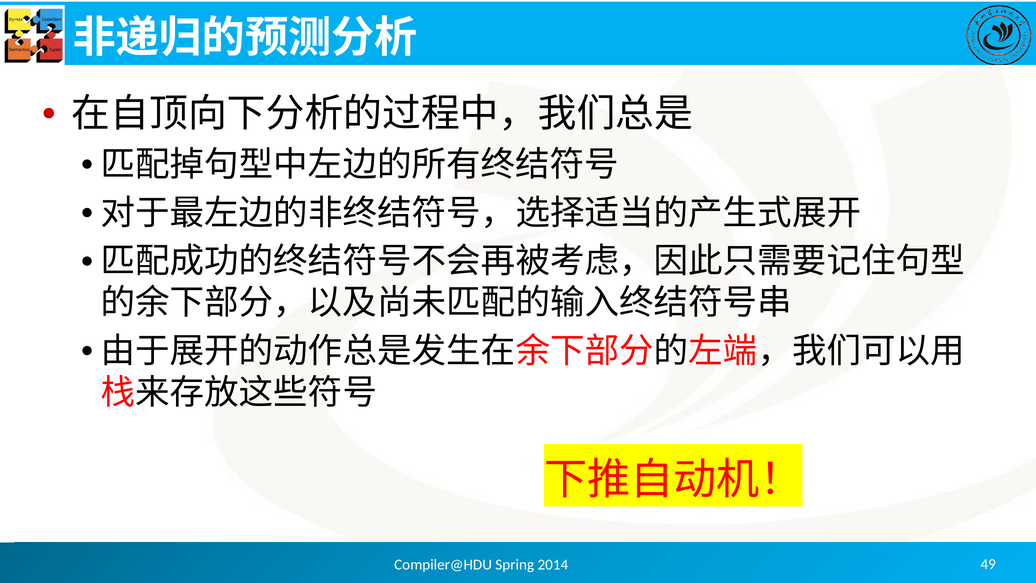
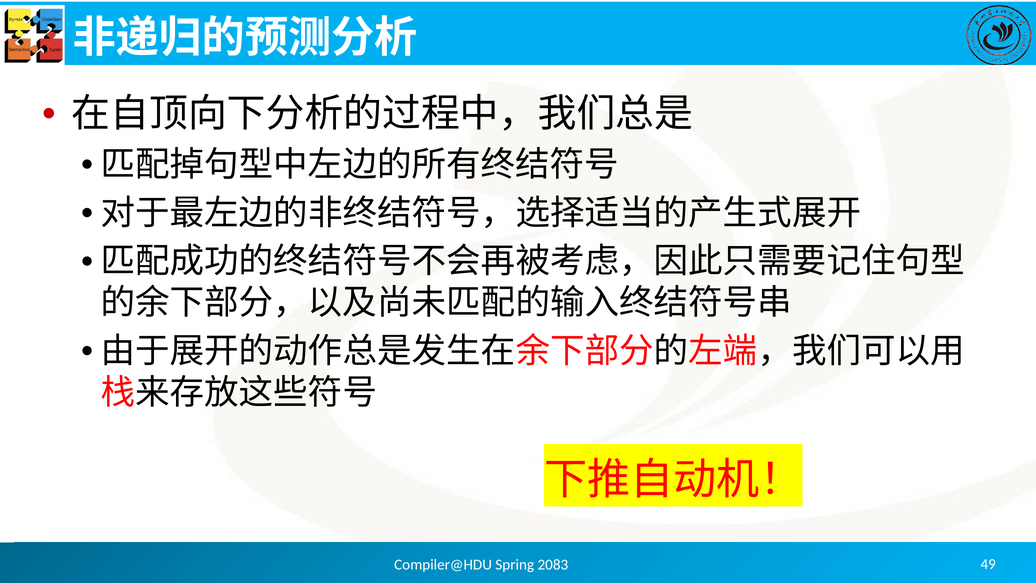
2014: 2014 -> 2083 (553, 564)
